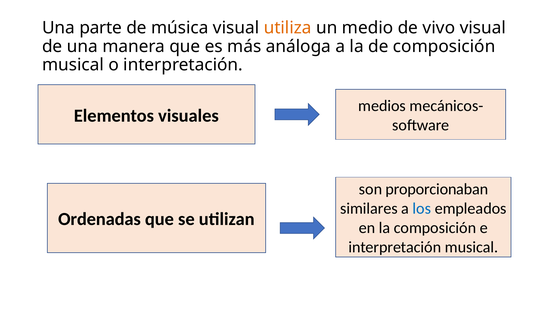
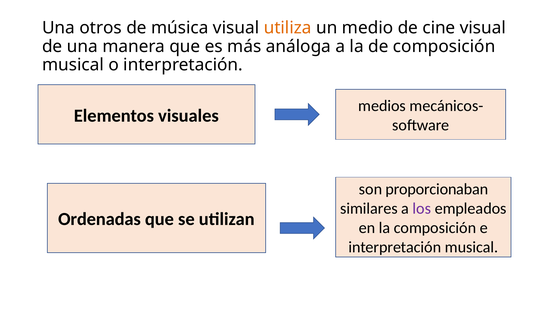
parte: parte -> otros (101, 28)
vivo: vivo -> cine (439, 28)
los colour: blue -> purple (422, 209)
